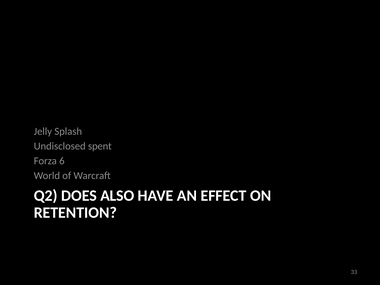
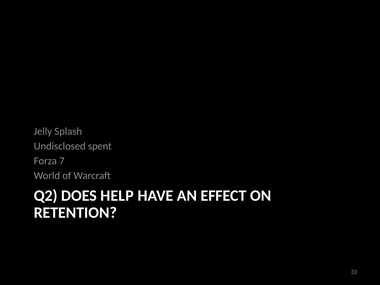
6: 6 -> 7 (62, 161)
ALSO: ALSO -> HELP (117, 196)
